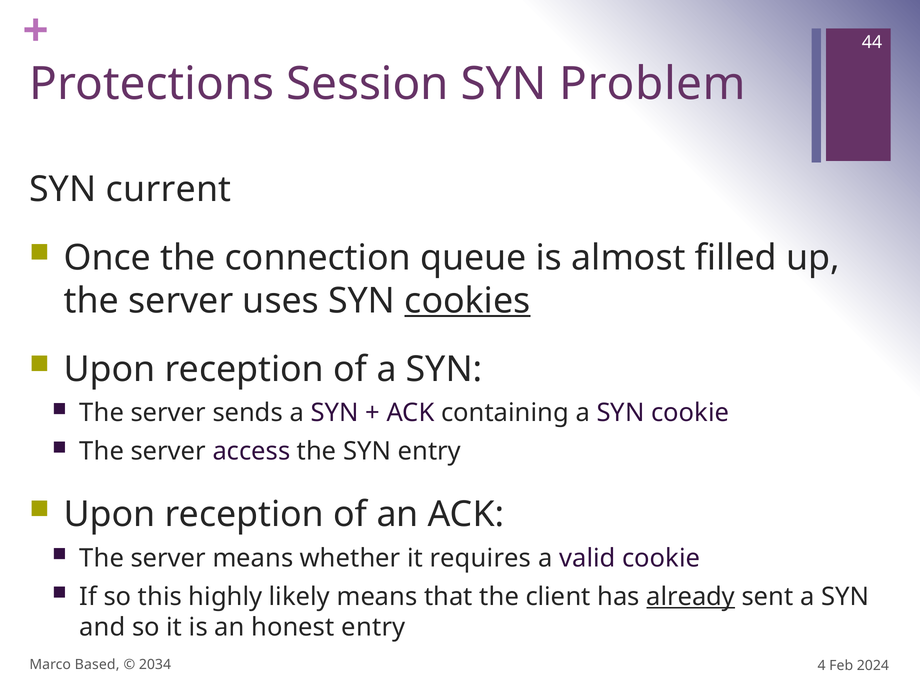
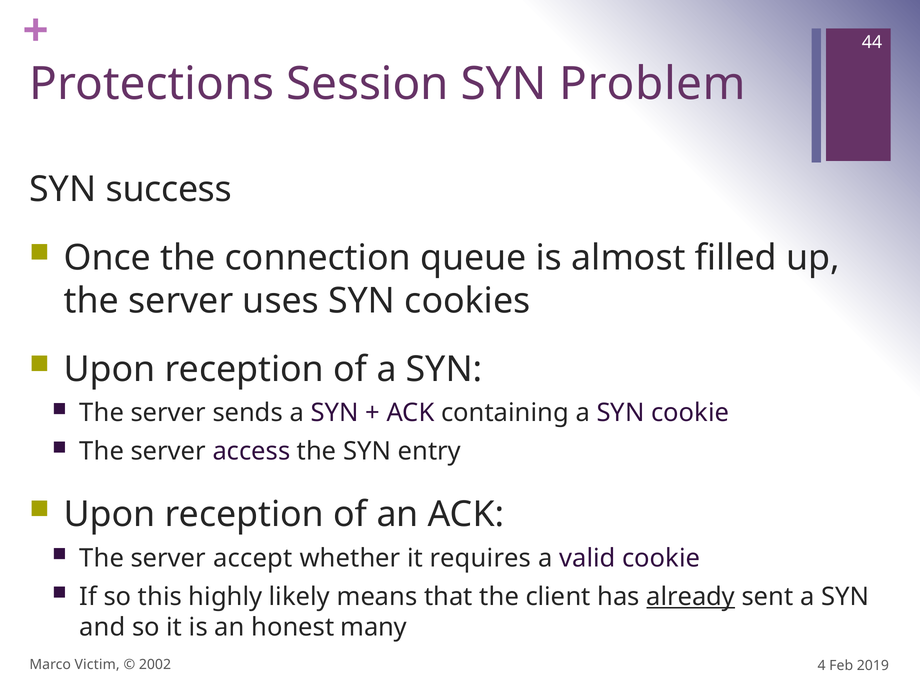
current: current -> success (169, 190)
cookies underline: present -> none (467, 301)
server means: means -> accept (253, 558)
honest entry: entry -> many (374, 627)
Based: Based -> Victim (97, 664)
2034: 2034 -> 2002 (155, 664)
2024: 2024 -> 2019 (873, 666)
